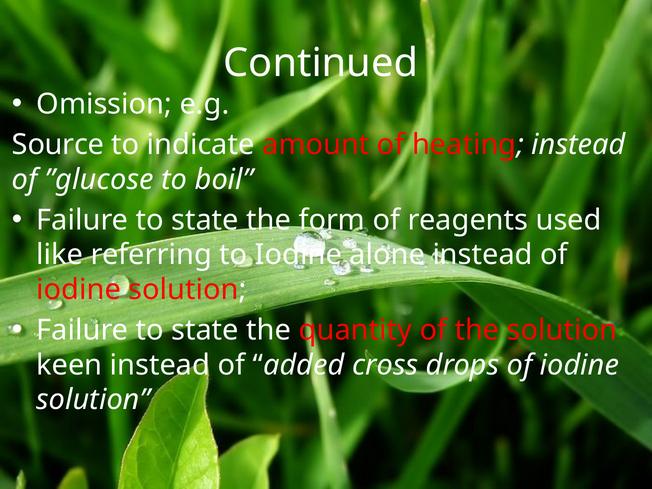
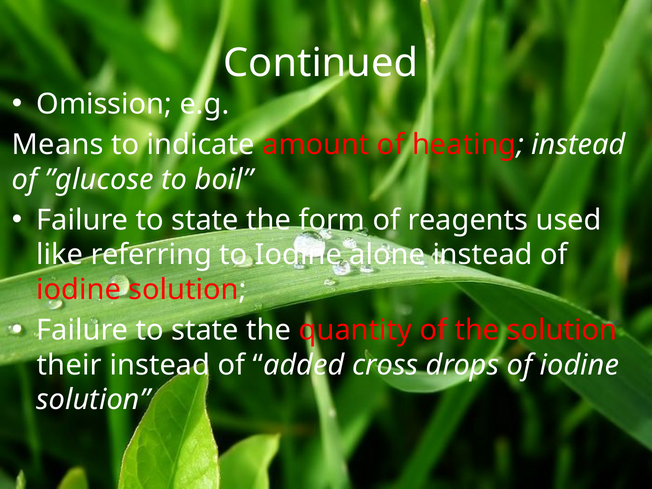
Source: Source -> Means (58, 145)
keen: keen -> their (69, 365)
